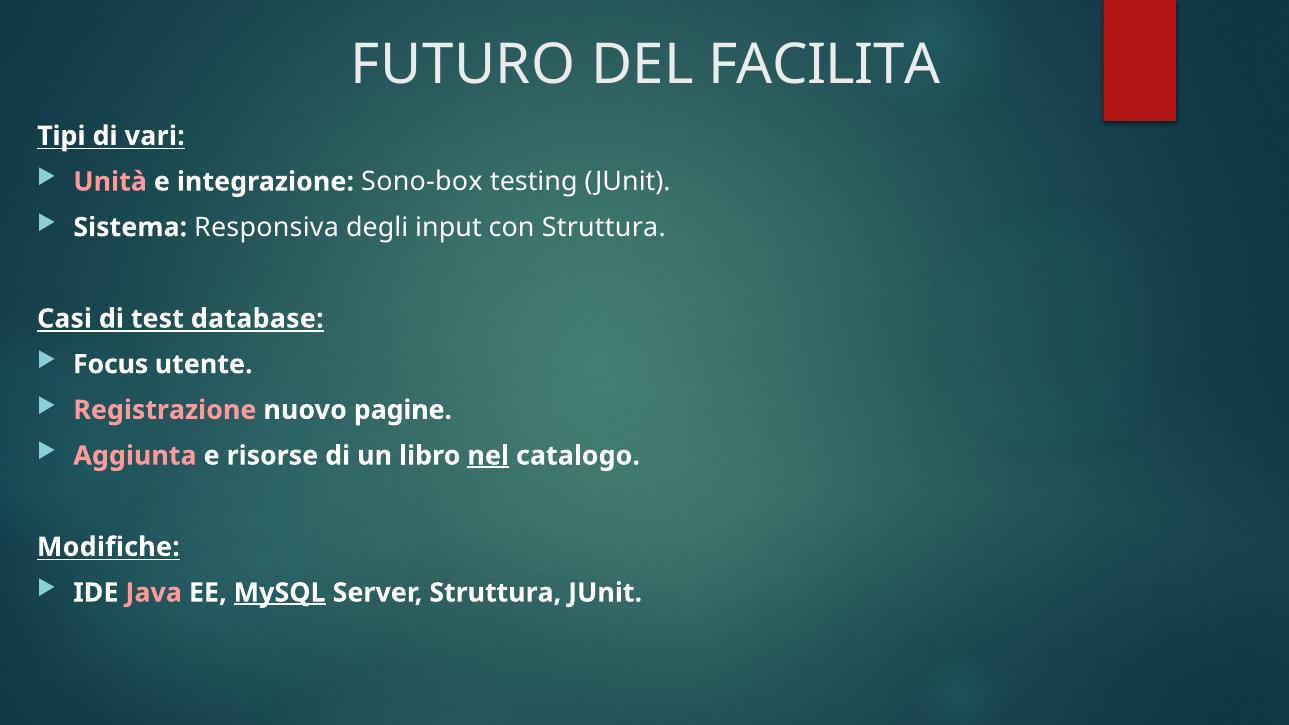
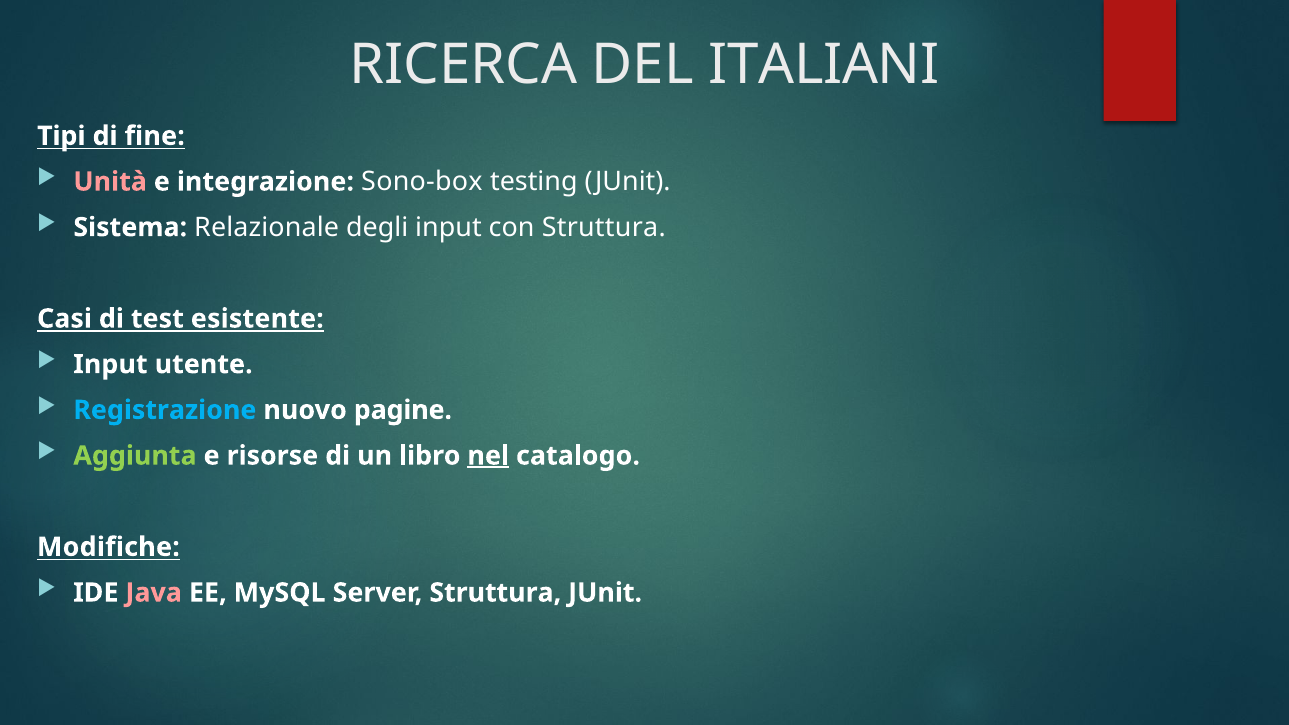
FUTURO: FUTURO -> RICERCA (463, 65)
FACILITA: FACILITA -> ITALIANI (824, 65)
vari: vari -> fine (155, 136)
Responsiva: Responsiva -> Relazionale (267, 227)
database: database -> esistente (257, 319)
Focus: Focus -> Input (110, 364)
Registrazione colour: pink -> light blue (165, 410)
Aggiunta colour: pink -> light green (135, 456)
MySQL underline: present -> none (280, 593)
